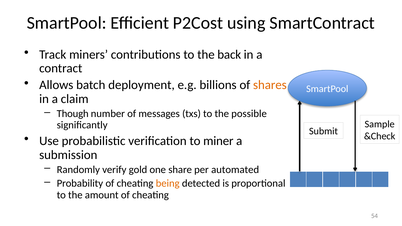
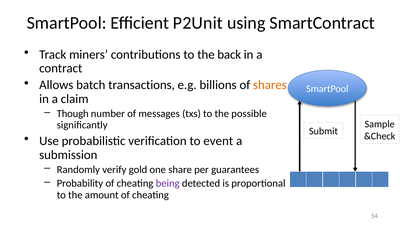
P2Cost: P2Cost -> P2Unit (198, 23)
deployment: deployment -> transactions (142, 85)
miner: miner -> event (218, 141)
automated: automated -> guarantees (235, 170)
being colour: orange -> purple (168, 184)
